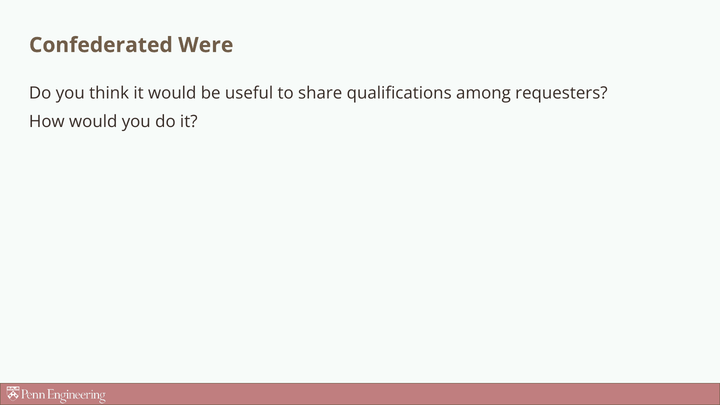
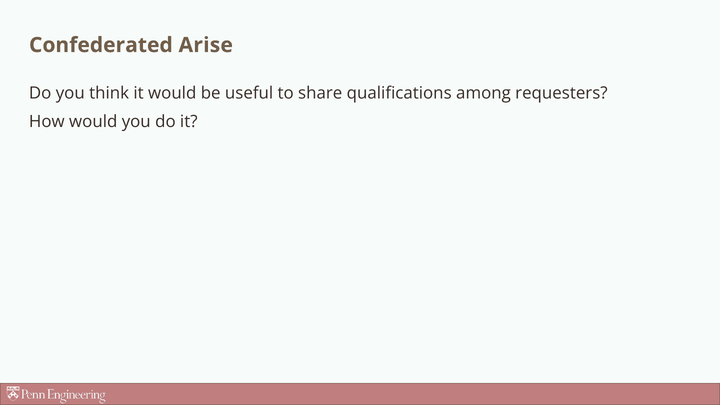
Were: Were -> Arise (206, 45)
